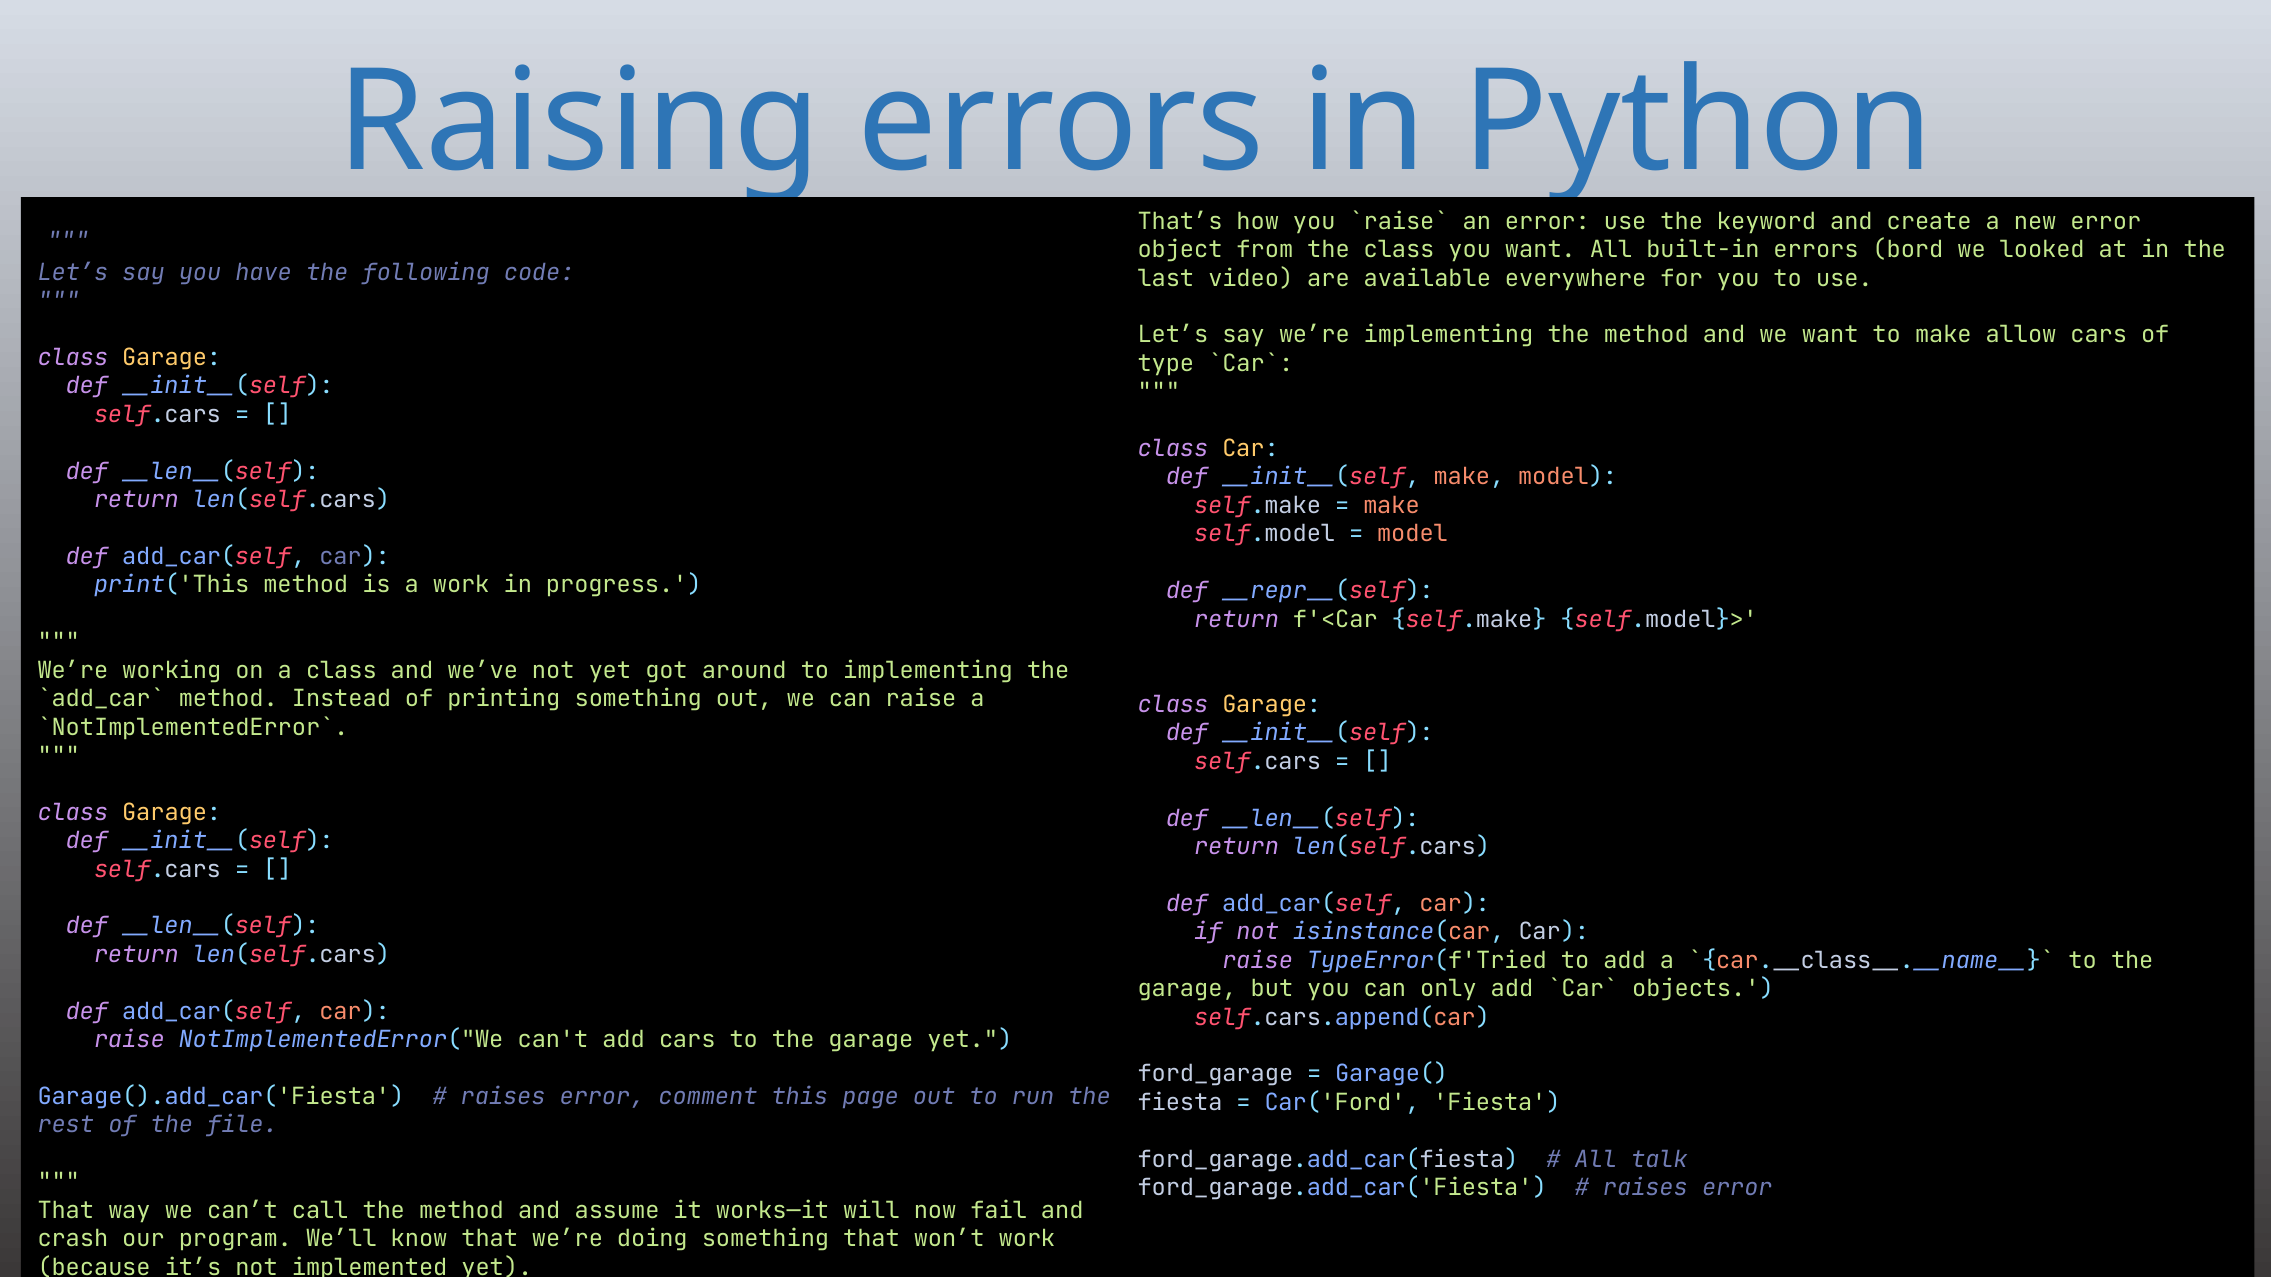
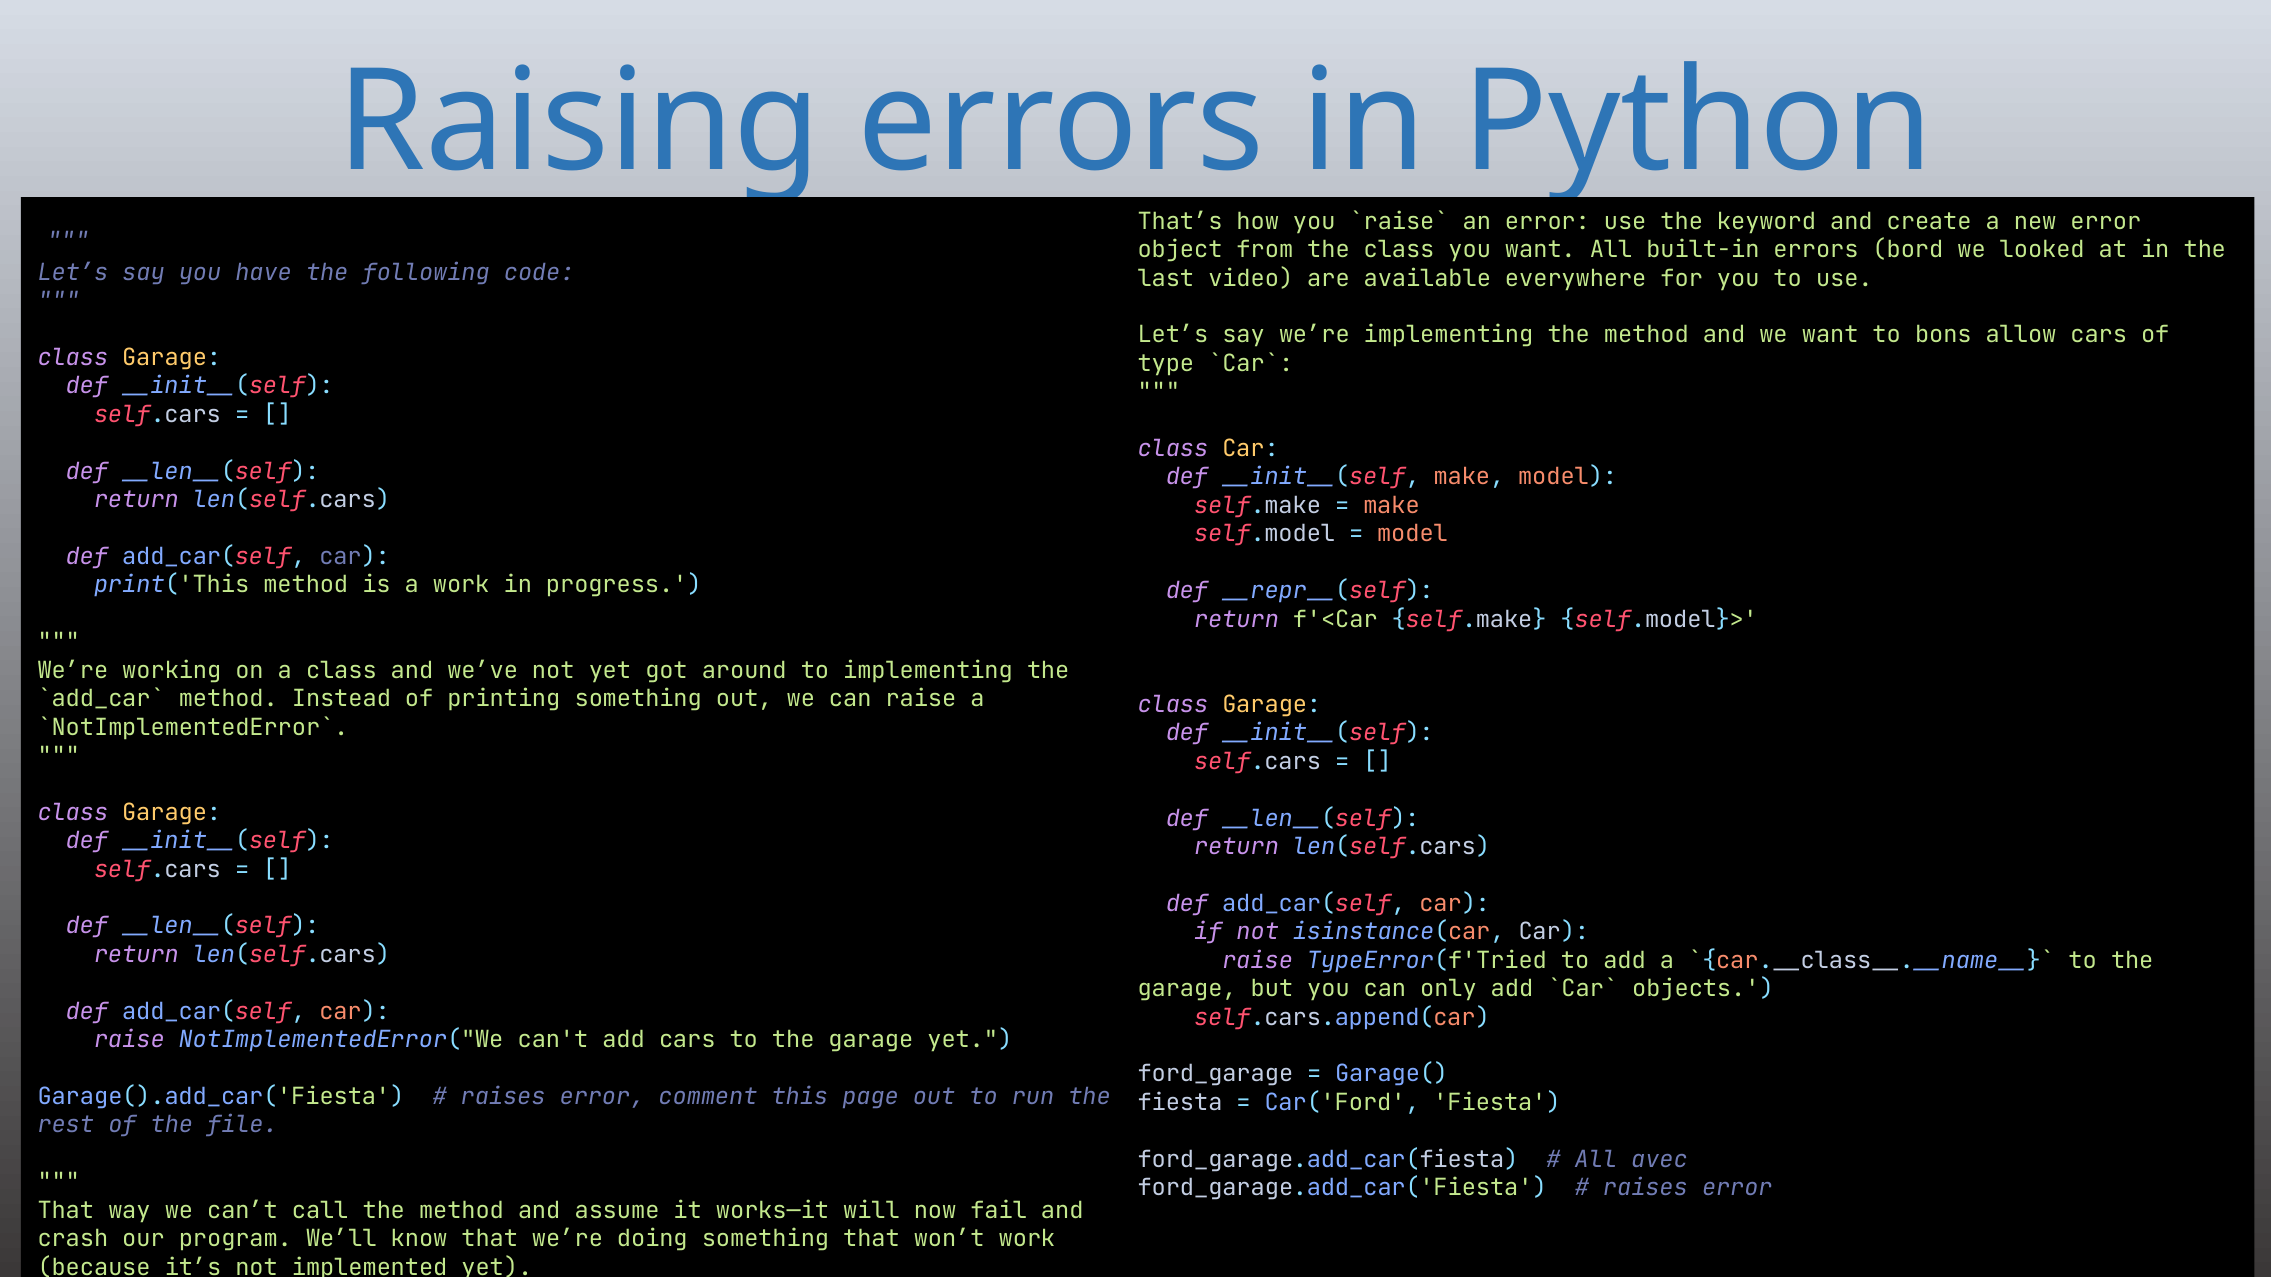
to make: make -> bons (1943, 335)
talk: talk -> avec (1659, 1160)
